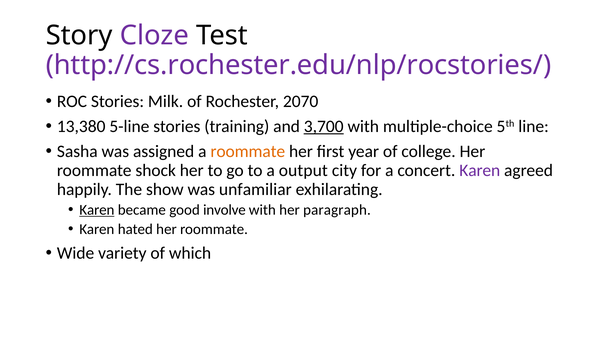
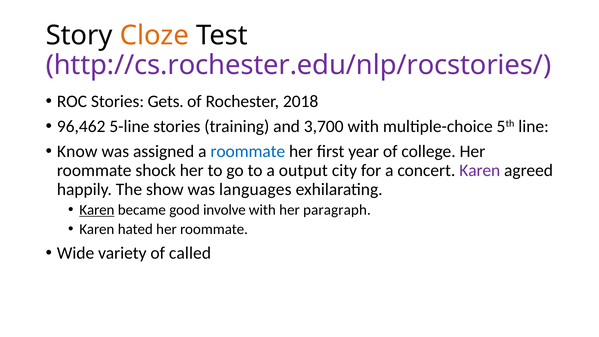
Cloze colour: purple -> orange (154, 35)
Milk: Milk -> Gets (166, 101)
2070: 2070 -> 2018 (301, 101)
13,380: 13,380 -> 96,462 (81, 126)
3,700 underline: present -> none (324, 126)
Sasha: Sasha -> Know (77, 152)
roommate colour: orange -> blue (248, 152)
unfamiliar: unfamiliar -> languages (255, 189)
which: which -> called (190, 253)
